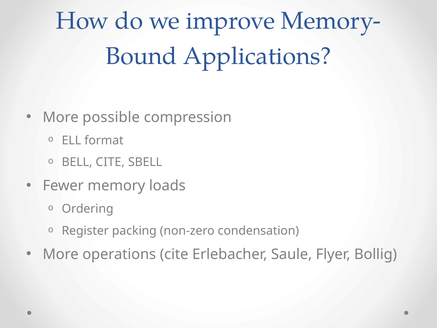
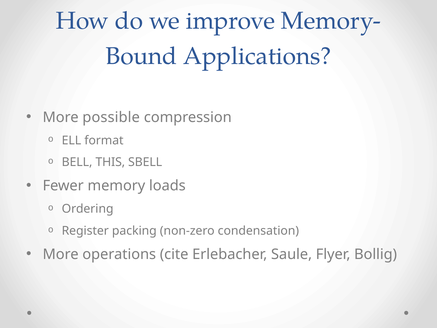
BELL CITE: CITE -> THIS (110, 162)
